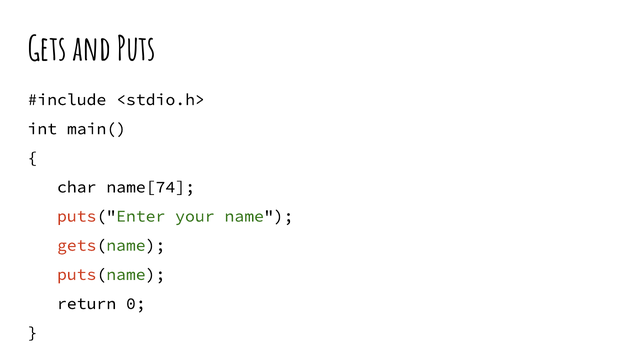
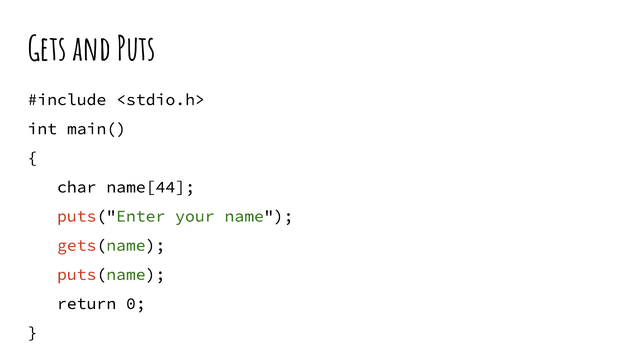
name[74: name[74 -> name[44 (151, 187)
